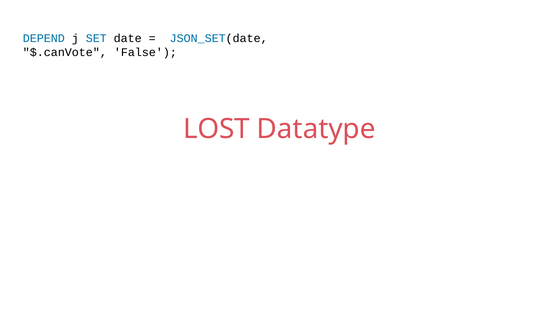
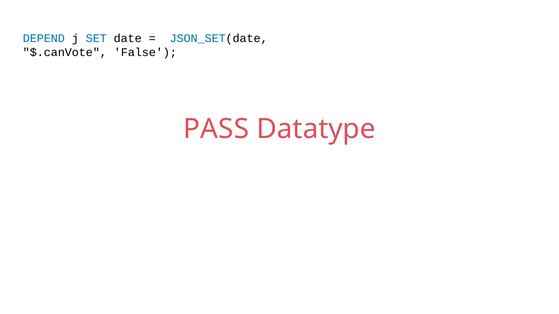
LOST: LOST -> PASS (216, 129)
